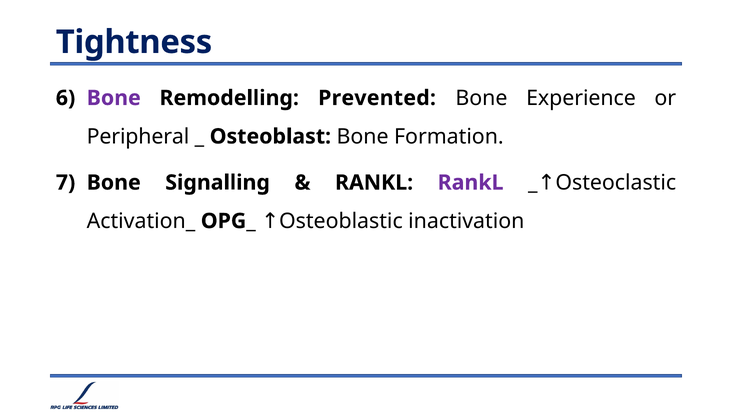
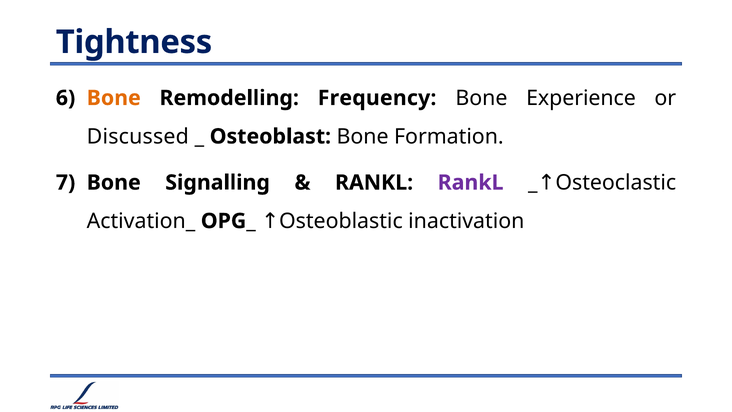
Bone colour: purple -> orange (114, 98)
Prevented: Prevented -> Frequency (377, 98)
Peripheral: Peripheral -> Discussed (138, 136)
